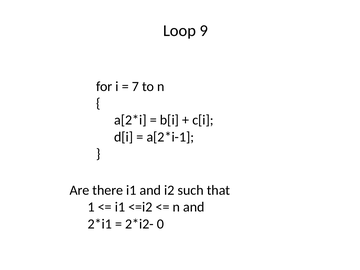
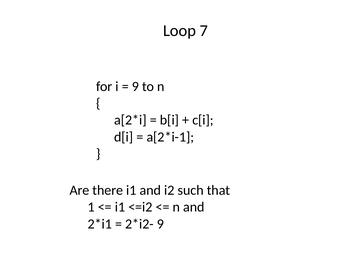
9: 9 -> 7 (204, 31)
7: 7 -> 9 (135, 86)
0: 0 -> 9 (160, 224)
